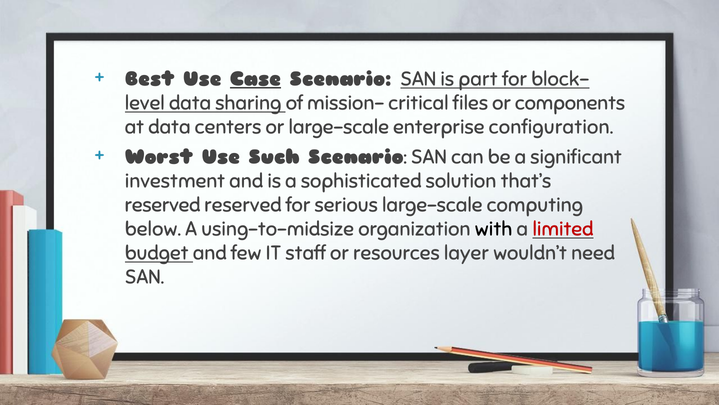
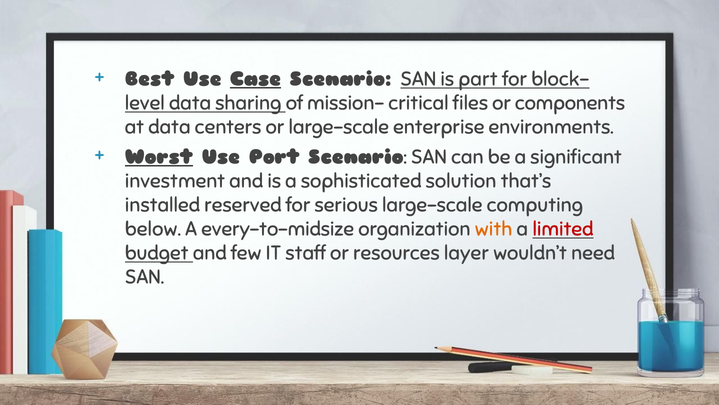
configuration: configuration -> environments (551, 127)
Worst underline: none -> present (159, 157)
Such: Such -> Port (274, 157)
reserved: reserved -> installed (162, 205)
using-to-midsize: using-to-midsize -> every-to-midsize (278, 229)
with colour: black -> orange (494, 229)
